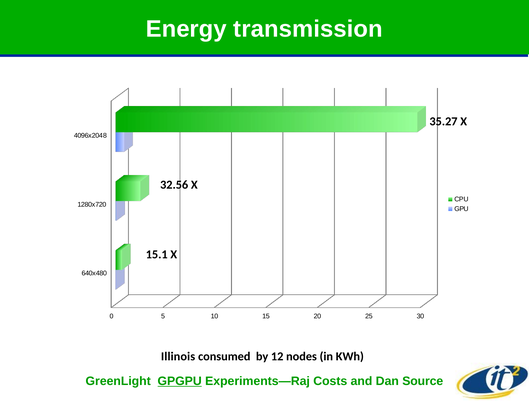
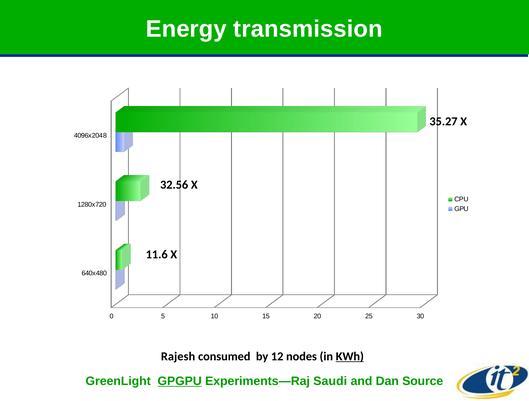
15.1: 15.1 -> 11.6 (157, 255)
Illinois: Illinois -> Rajesh (178, 357)
KWh underline: none -> present (350, 357)
Costs: Costs -> Saudi (330, 382)
